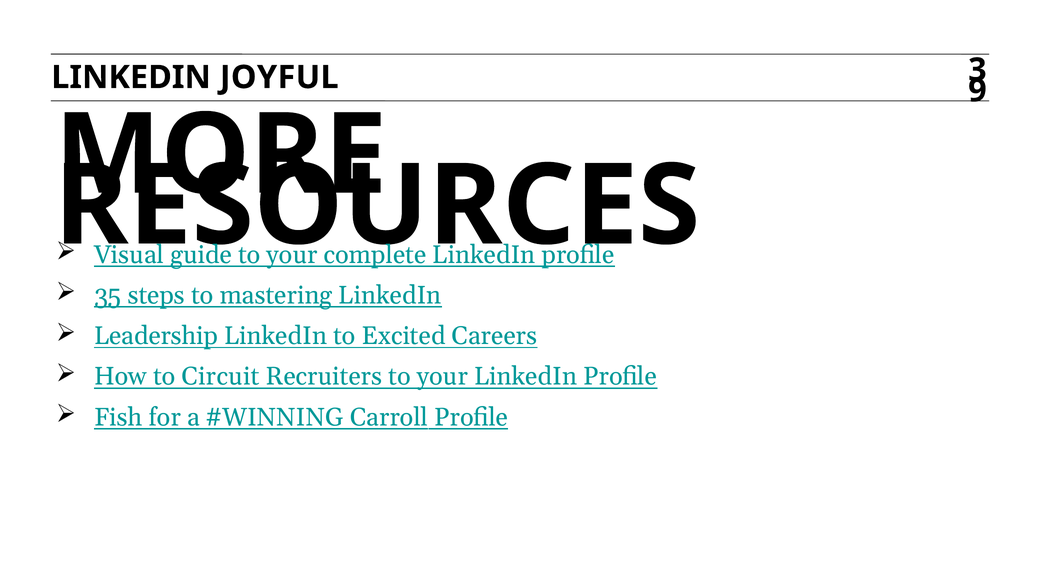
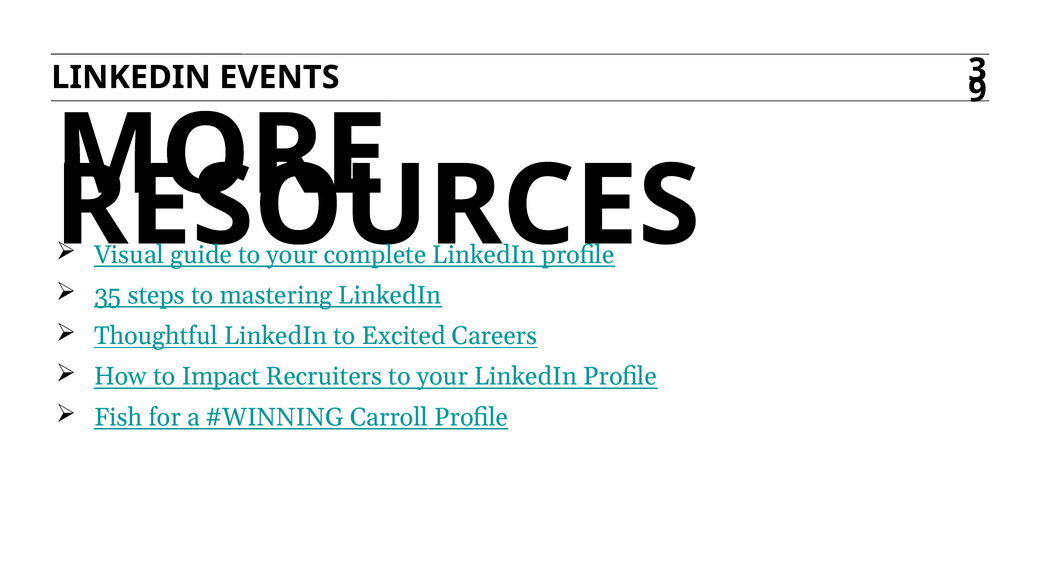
JOYFUL: JOYFUL -> EVENTS (279, 77)
Leadership: Leadership -> Thoughtful (156, 336)
Circuit: Circuit -> Impact (221, 377)
